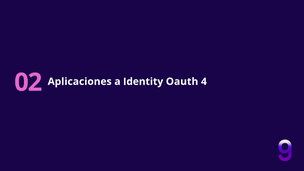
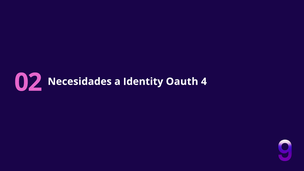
Aplicaciones: Aplicaciones -> Necesidades (80, 82)
